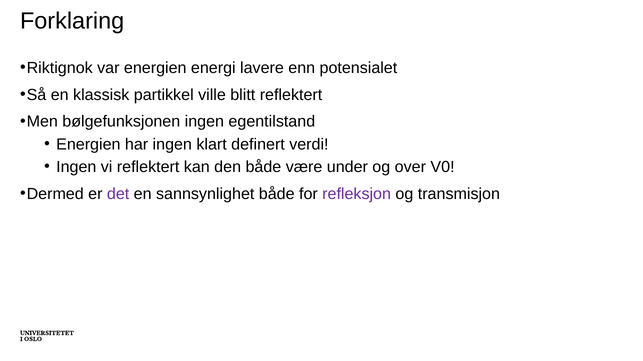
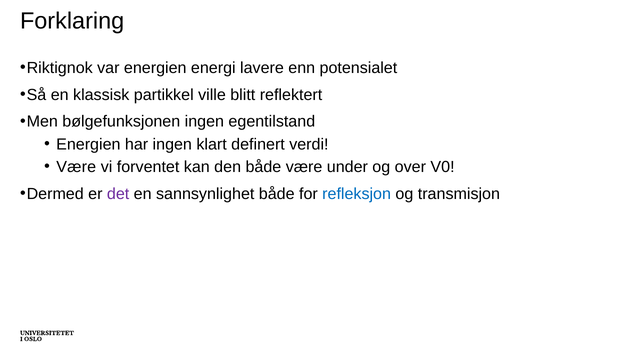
Ingen: Ingen -> Være (76, 167)
vi reflektert: reflektert -> forventet (148, 167)
refleksjon colour: purple -> blue (357, 194)
